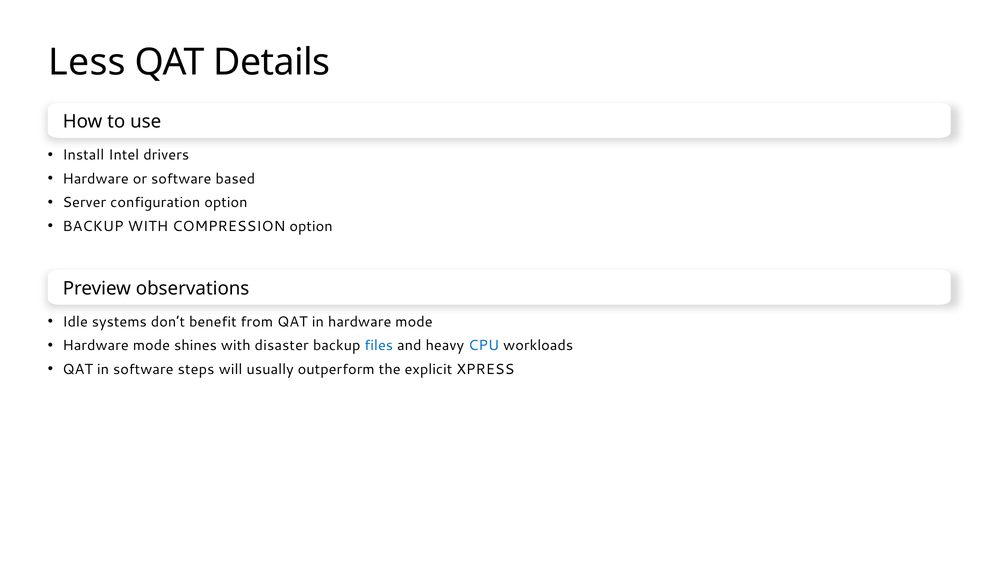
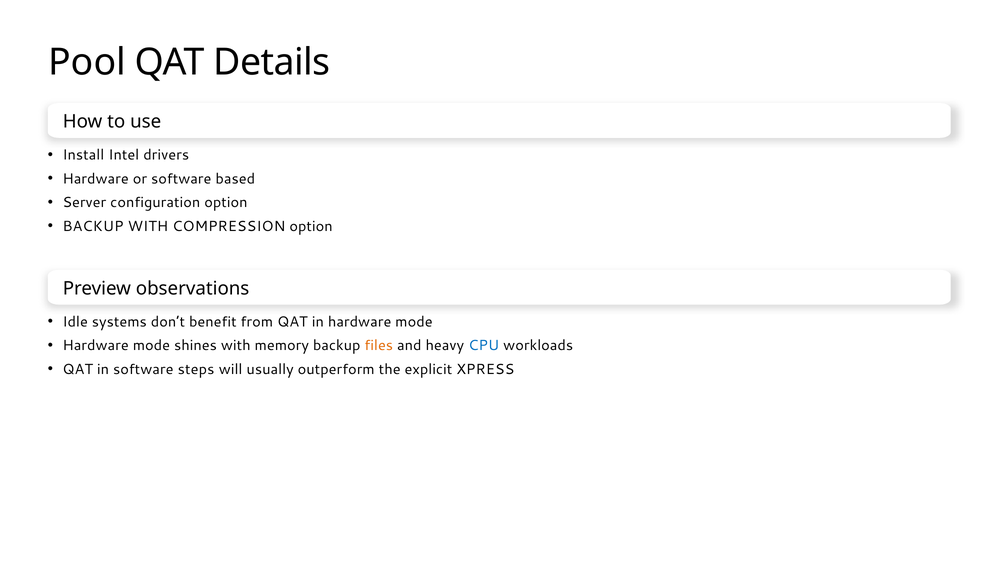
Less: Less -> Pool (87, 63)
disaster: disaster -> memory (282, 346)
files colour: blue -> orange (379, 346)
